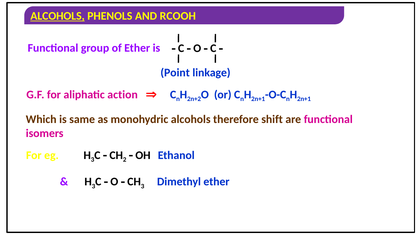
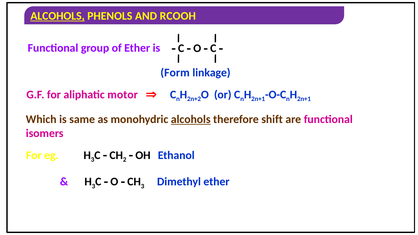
Point: Point -> Form (175, 73)
action: action -> motor (123, 95)
alcohols underline: none -> present (191, 119)
